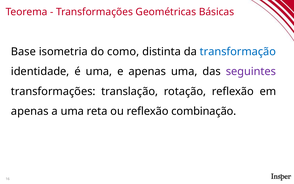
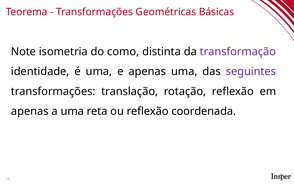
Base: Base -> Note (23, 52)
transformação colour: blue -> purple (238, 52)
combinação: combinação -> coordenada (204, 111)
